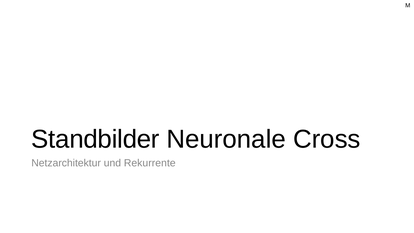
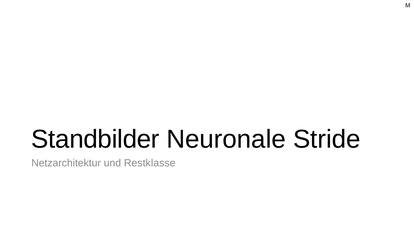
Cross: Cross -> Stride (327, 139)
Rekurrente: Rekurrente -> Restklasse (150, 163)
